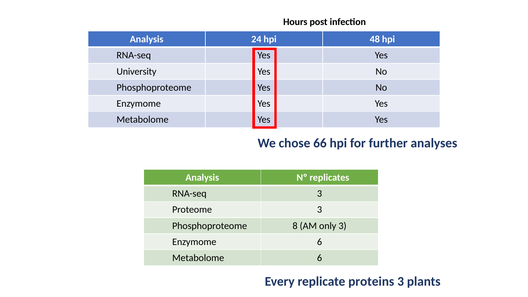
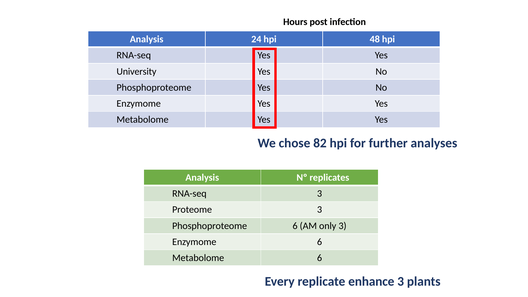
66: 66 -> 82 (320, 143)
Phosphoproteome 8: 8 -> 6 (295, 226)
proteins: proteins -> enhance (371, 281)
